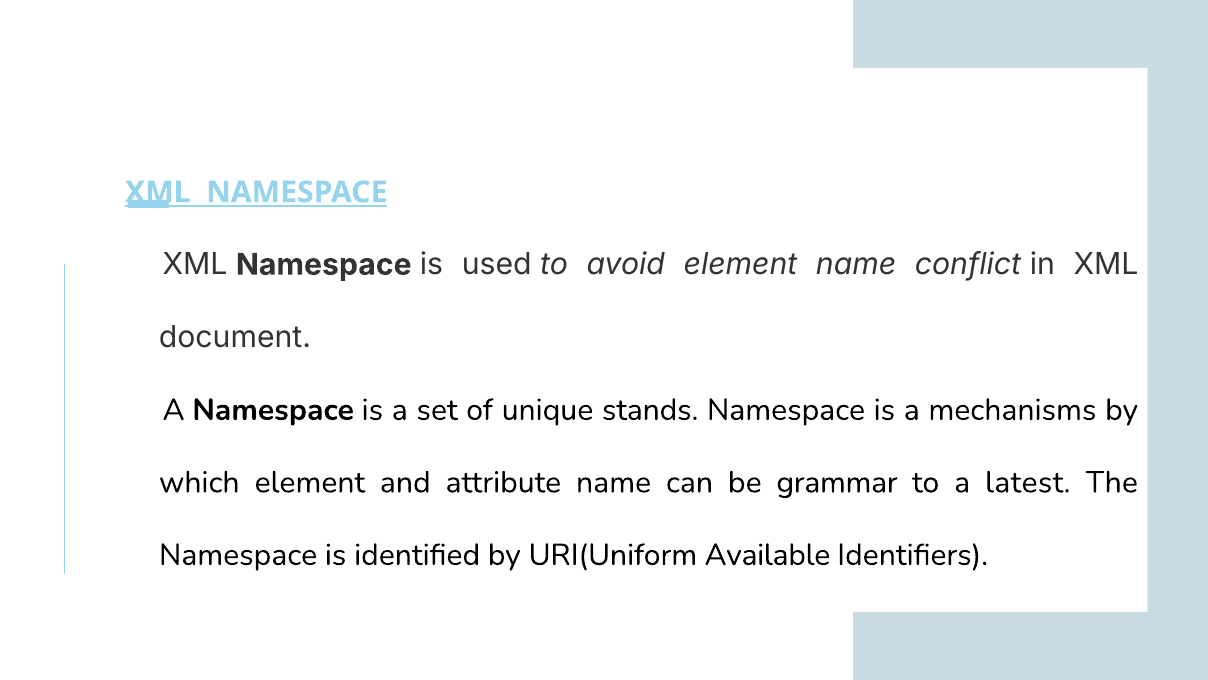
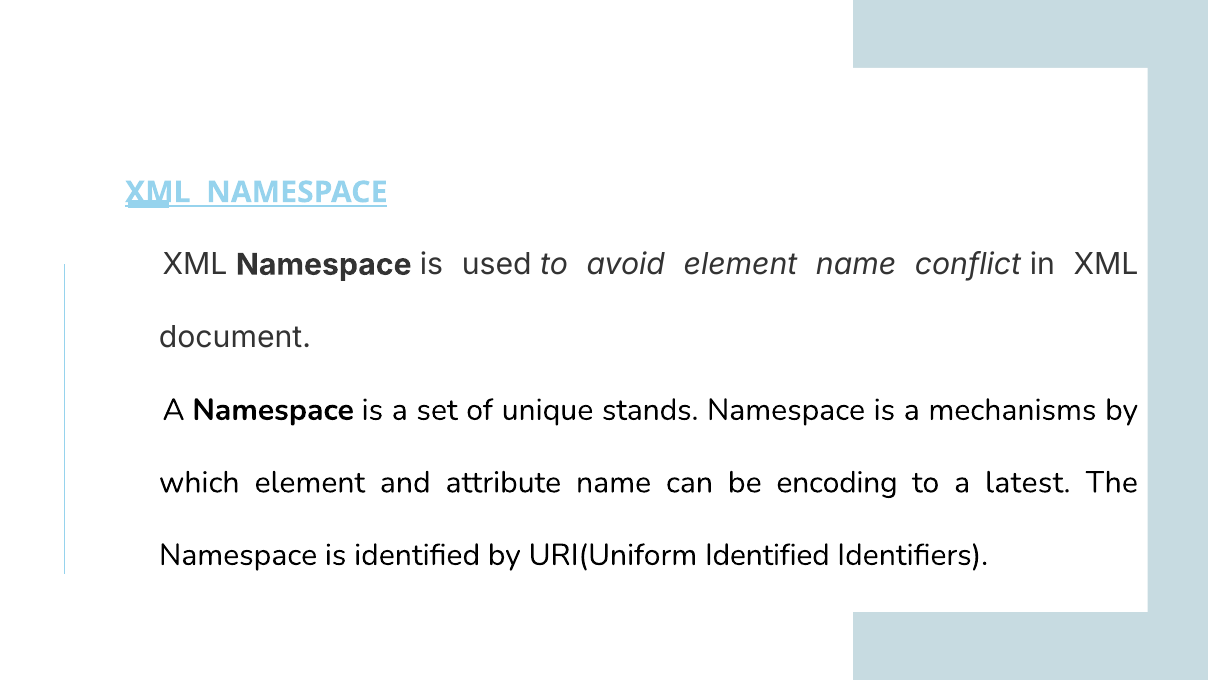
grammar: grammar -> encoding (837, 482)
URI(Uniform Available: Available -> Identified (767, 554)
